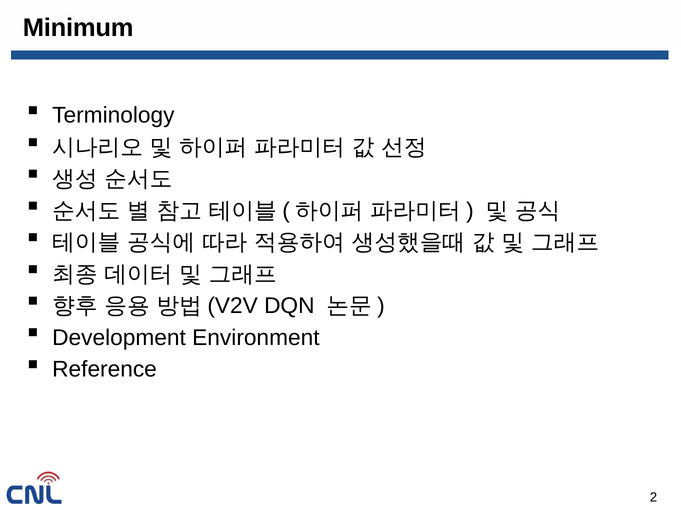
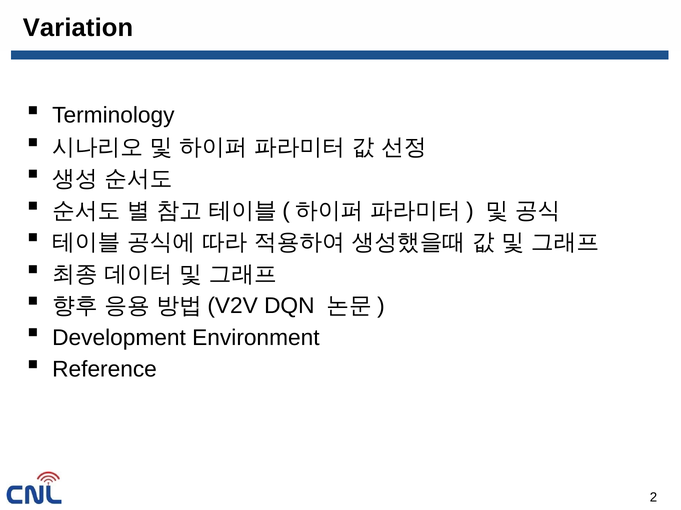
Minimum: Minimum -> Variation (78, 28)
